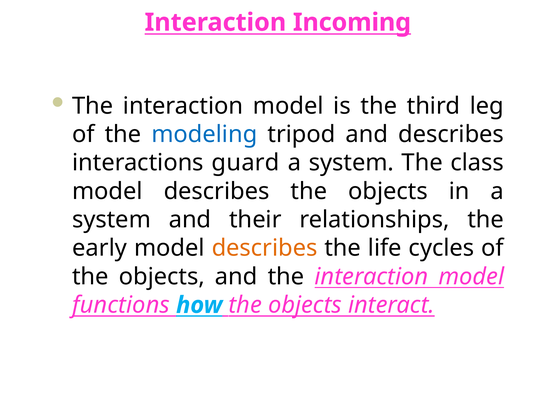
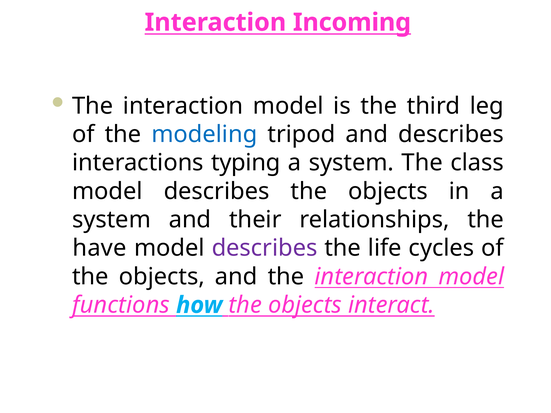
guard: guard -> typing (246, 163)
early: early -> have (100, 248)
describes colour: orange -> purple (265, 248)
